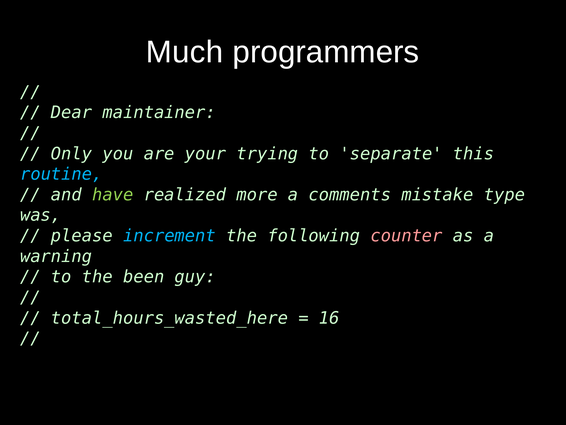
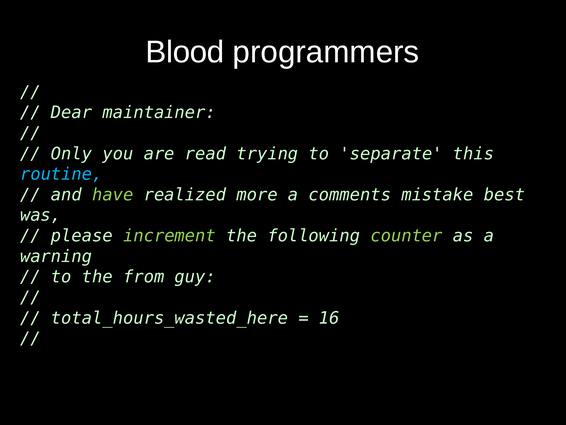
Much: Much -> Blood (185, 52)
your: your -> read (206, 154)
type: type -> best (504, 195)
increment colour: light blue -> light green (170, 236)
counter colour: pink -> light green (407, 236)
been: been -> from (144, 277)
